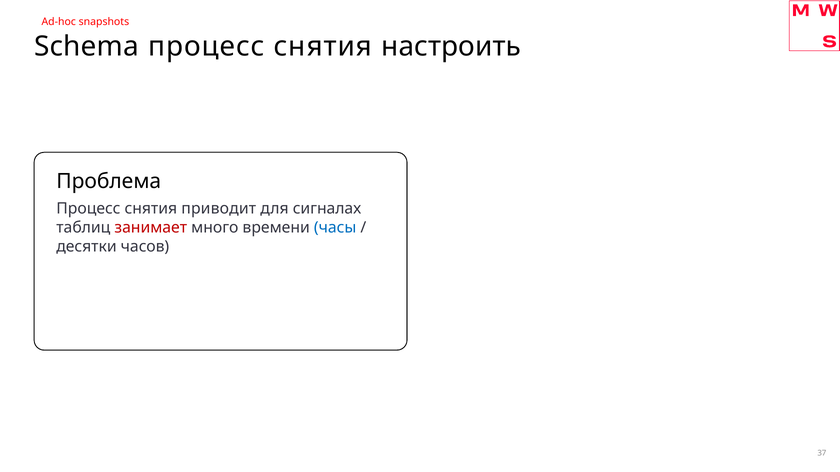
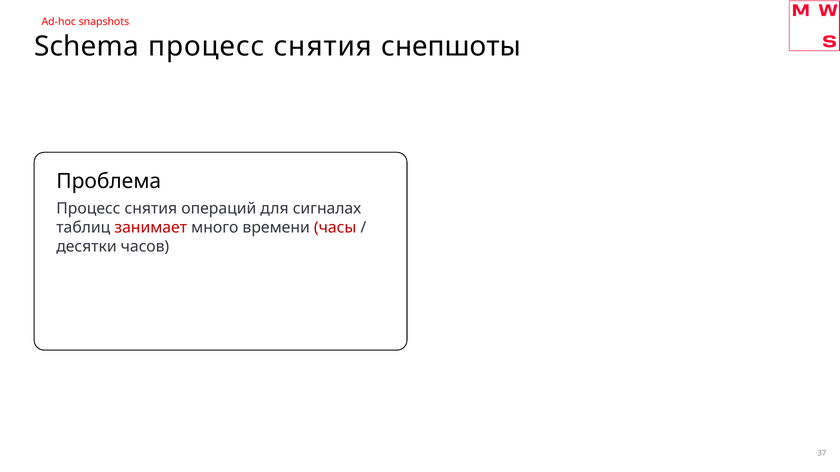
настроить: настроить -> снепшоты (451, 47)
приводит: приводит -> операций (219, 209)
часы colour: blue -> red (335, 228)
